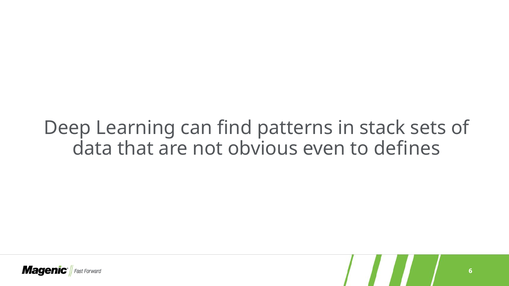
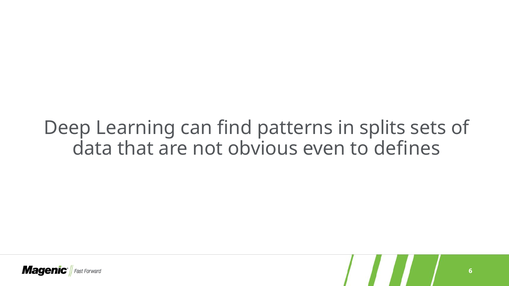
stack: stack -> splits (382, 128)
